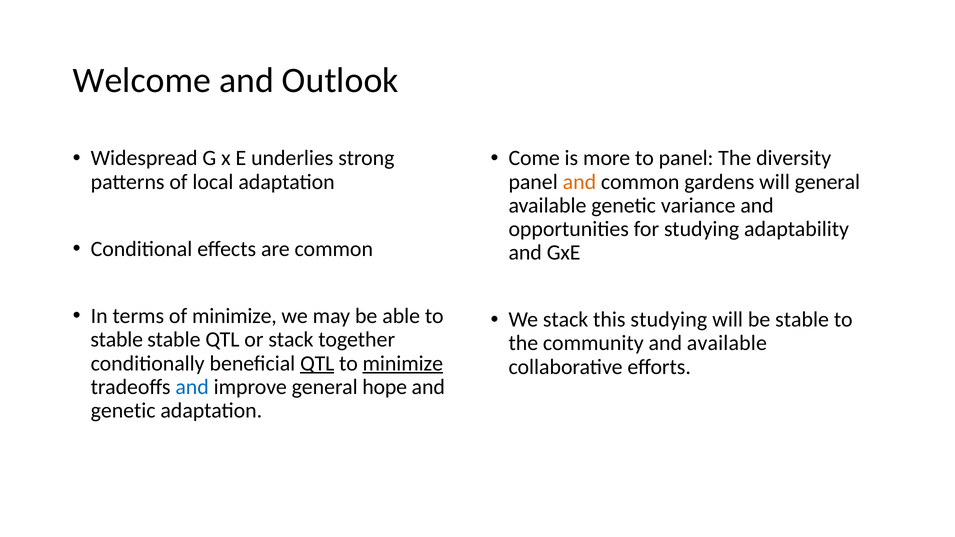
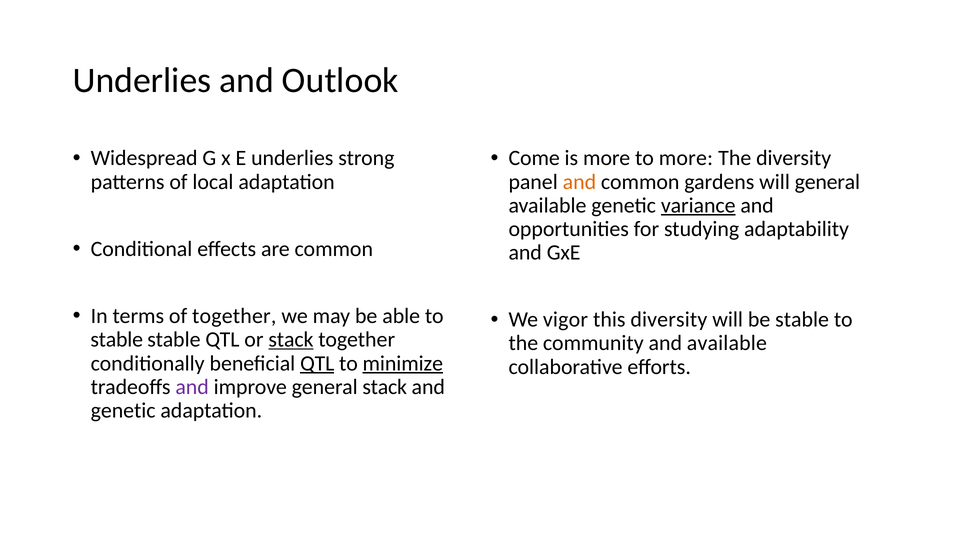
Welcome: Welcome -> Underlies (142, 80)
to panel: panel -> more (686, 158)
variance underline: none -> present (698, 205)
of minimize: minimize -> together (234, 316)
We stack: stack -> vigor (565, 320)
this studying: studying -> diversity (669, 320)
stack underline: none -> present (291, 340)
and colour: blue -> purple (192, 387)
general hope: hope -> stack (385, 387)
